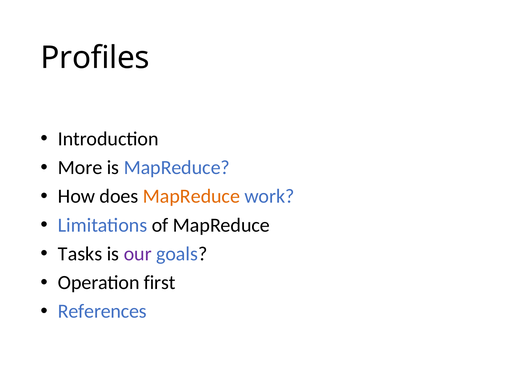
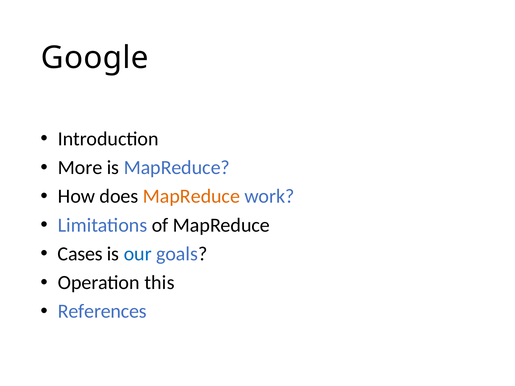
Profiles: Profiles -> Google (95, 58)
Tasks: Tasks -> Cases (80, 254)
our colour: purple -> blue (138, 254)
first: first -> this (159, 283)
